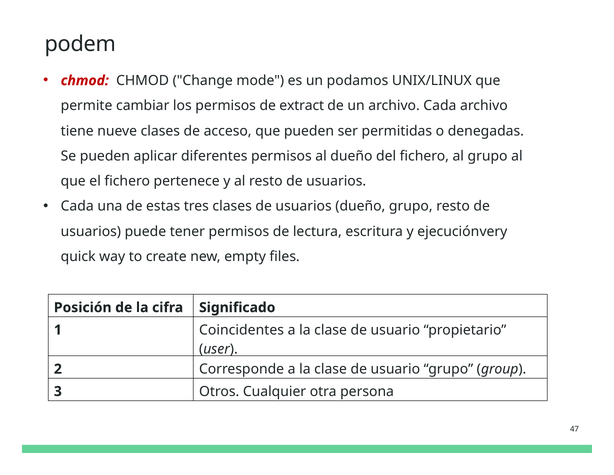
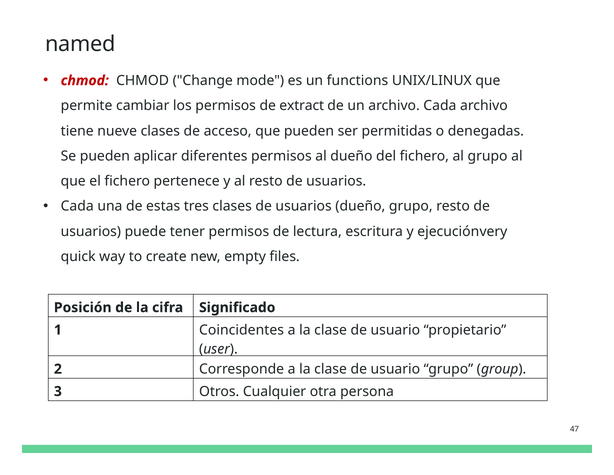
podem: podem -> named (81, 44)
podamos: podamos -> functions (358, 81)
